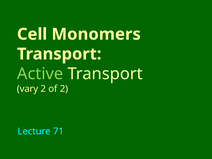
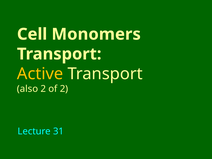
Active colour: light green -> yellow (40, 74)
vary: vary -> also (28, 89)
71: 71 -> 31 (58, 131)
